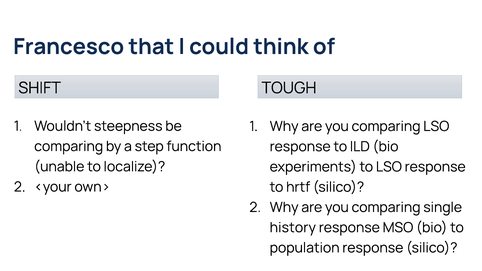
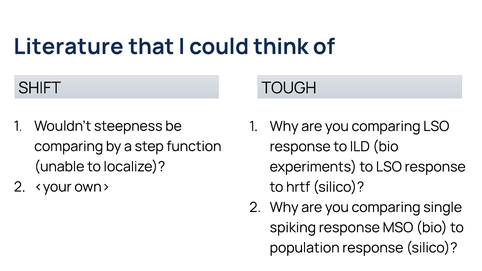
Francesco: Francesco -> Literature (69, 47)
history: history -> spiking (293, 228)
